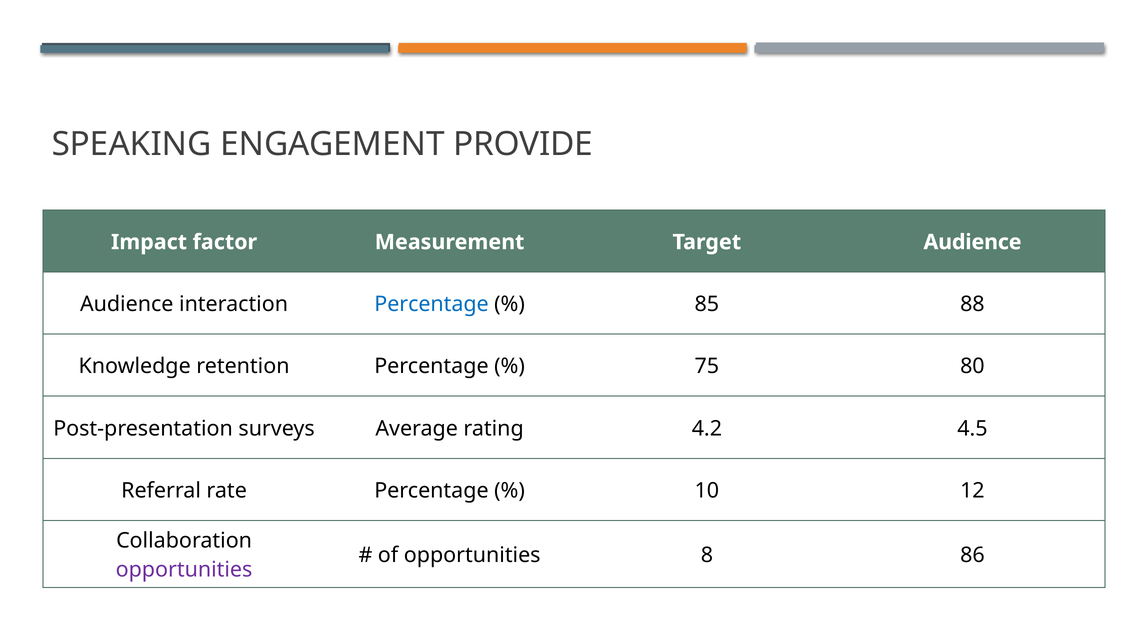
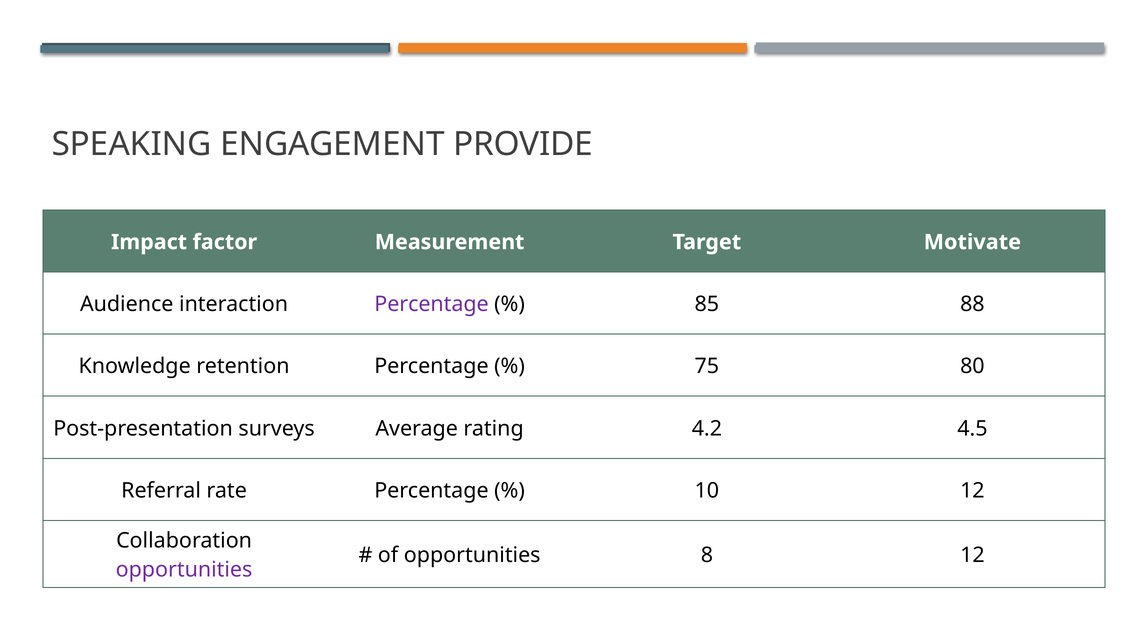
Target Audience: Audience -> Motivate (972, 242)
Percentage colour: blue -> purple (432, 305)
8 86: 86 -> 12 (972, 556)
